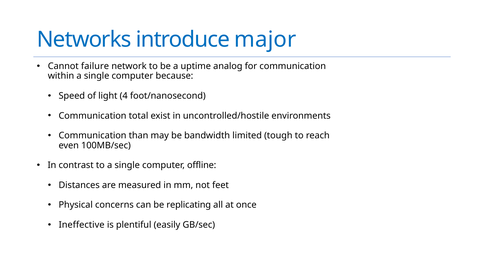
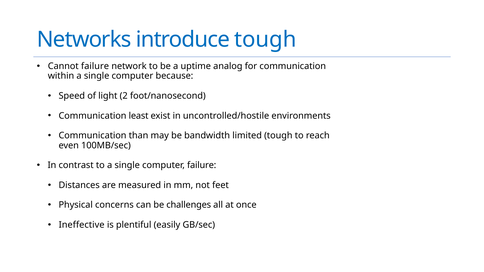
introduce major: major -> tough (265, 39)
4: 4 -> 2 (124, 96)
total: total -> least (139, 116)
computer offline: offline -> failure (202, 165)
replicating: replicating -> challenges (189, 205)
